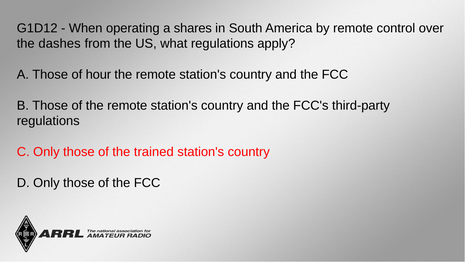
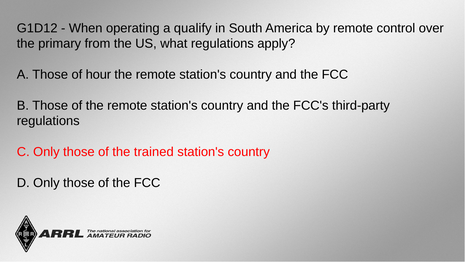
shares: shares -> qualify (193, 28)
dashes: dashes -> primary (60, 44)
